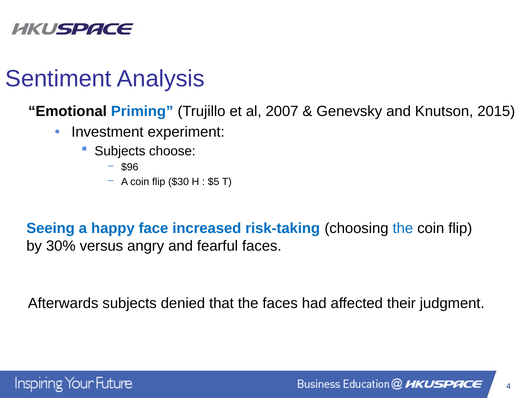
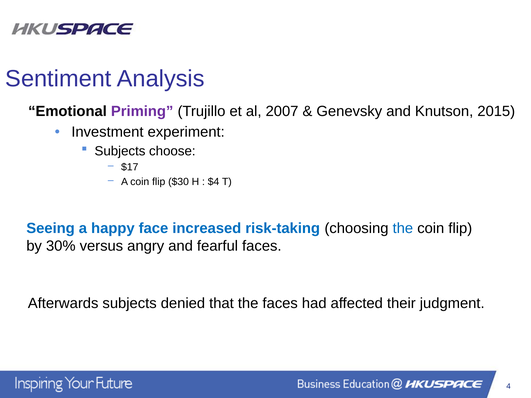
Priming colour: blue -> purple (142, 111)
$96: $96 -> $17 (130, 167)
$5: $5 -> $4 (214, 182)
